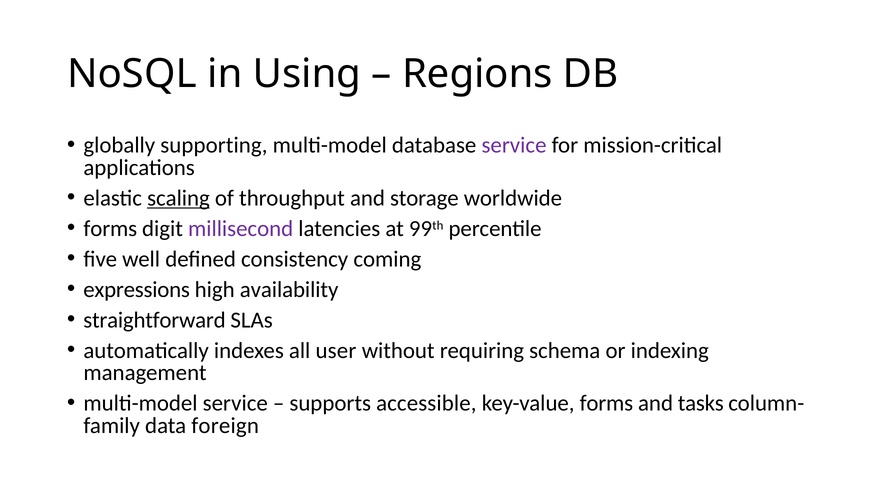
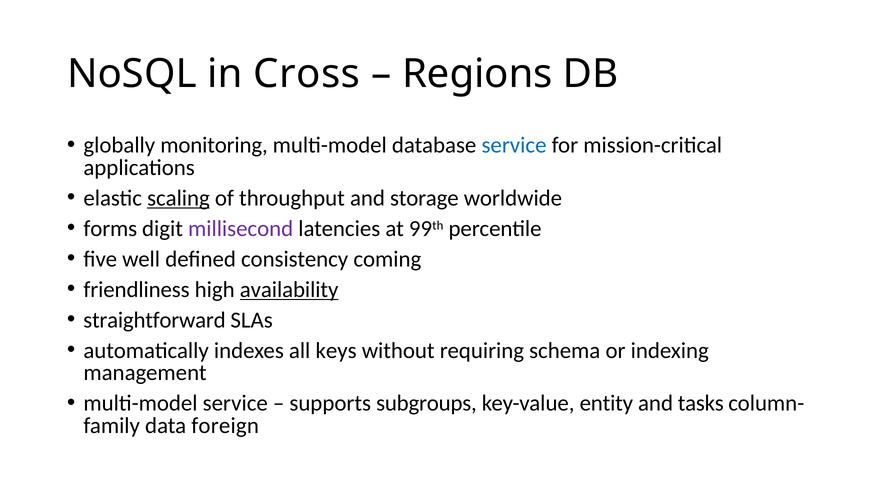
Using: Using -> Cross (307, 74)
supporting: supporting -> monitoring (214, 145)
service colour: purple -> blue (514, 145)
expressions: expressions -> friendliness (137, 289)
availability underline: none -> present (289, 289)
user: user -> keys (336, 350)
accessible: accessible -> subgroups (426, 403)
key-value forms: forms -> entity (606, 403)
